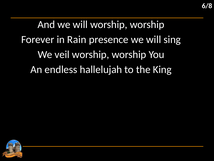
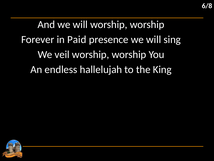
Rain: Rain -> Paid (77, 39)
